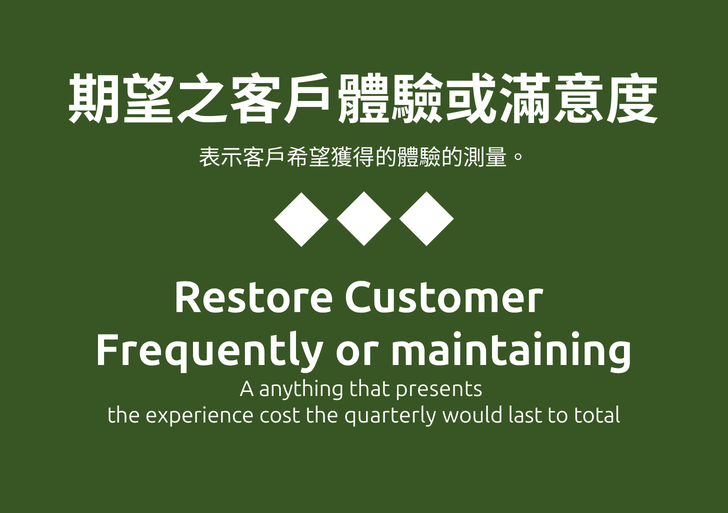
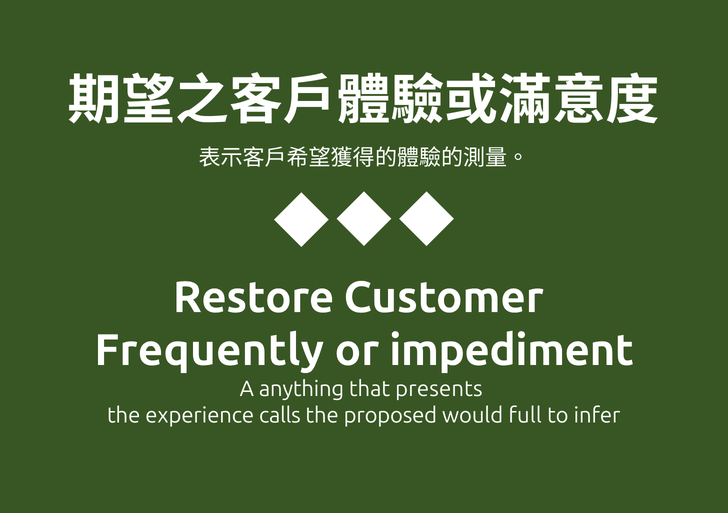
maintaining: maintaining -> impediment (512, 350)
cost: cost -> calls (280, 416)
quarterly: quarterly -> proposed (390, 416)
last: last -> full (525, 416)
total: total -> infer (597, 416)
